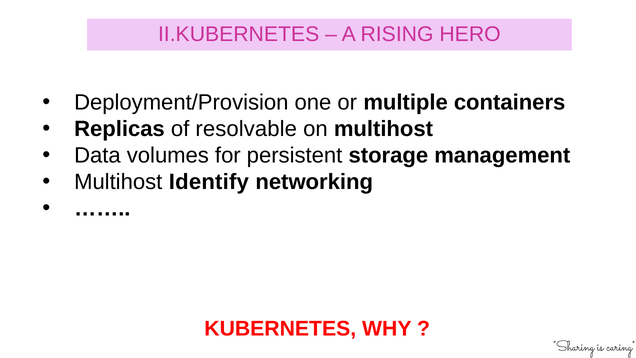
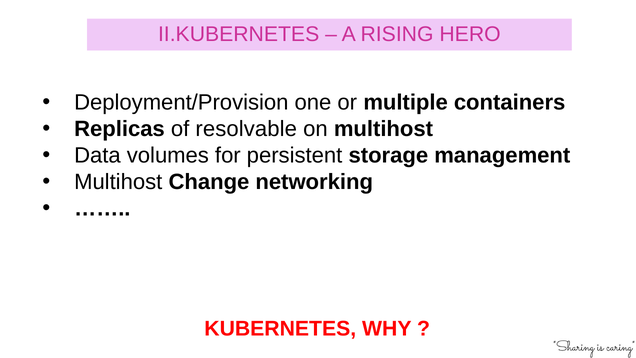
Identify: Identify -> Change (209, 182)
